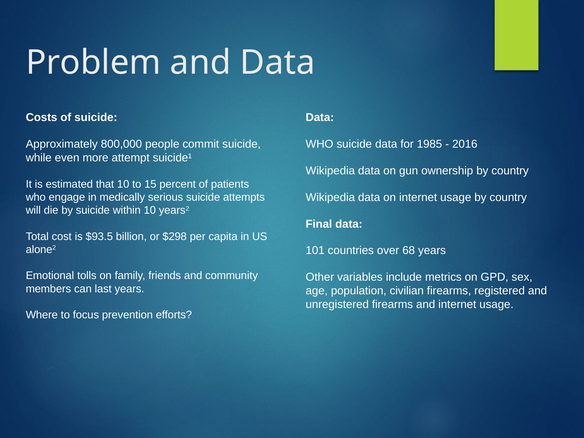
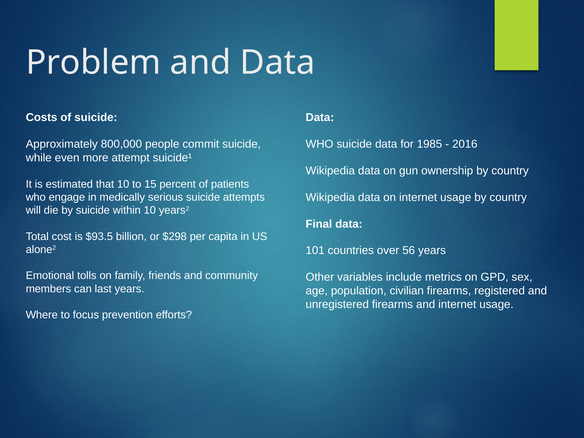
68: 68 -> 56 (409, 251)
